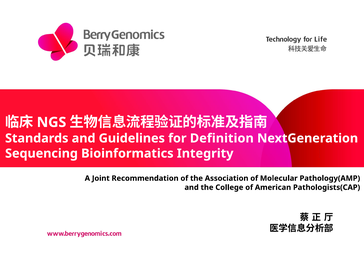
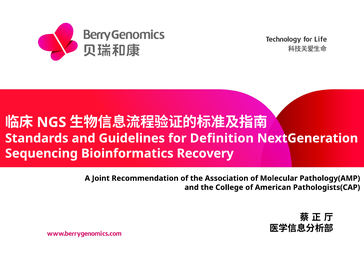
Integrity: Integrity -> Recovery (205, 153)
